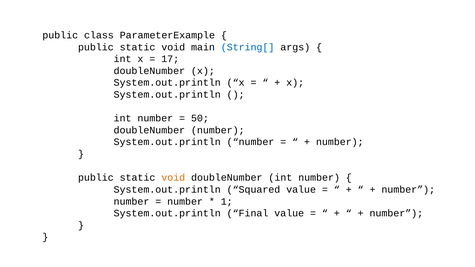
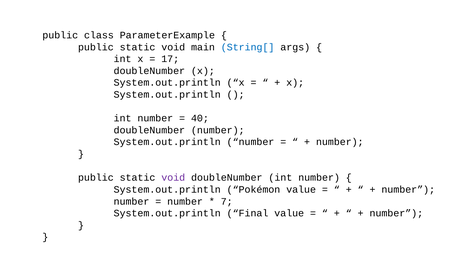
50: 50 -> 40 (200, 118)
void colour: orange -> purple (173, 178)
Squared: Squared -> Pokémon (253, 190)
1: 1 -> 7 (227, 202)
